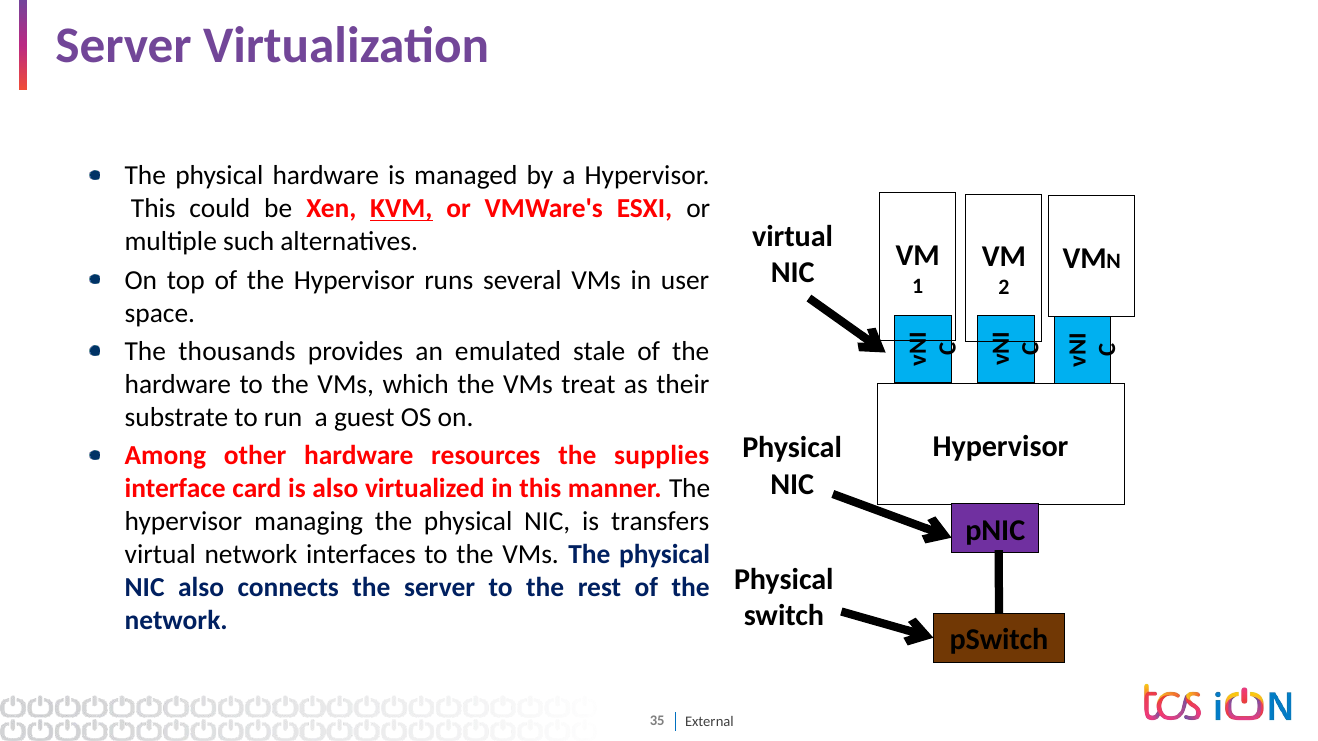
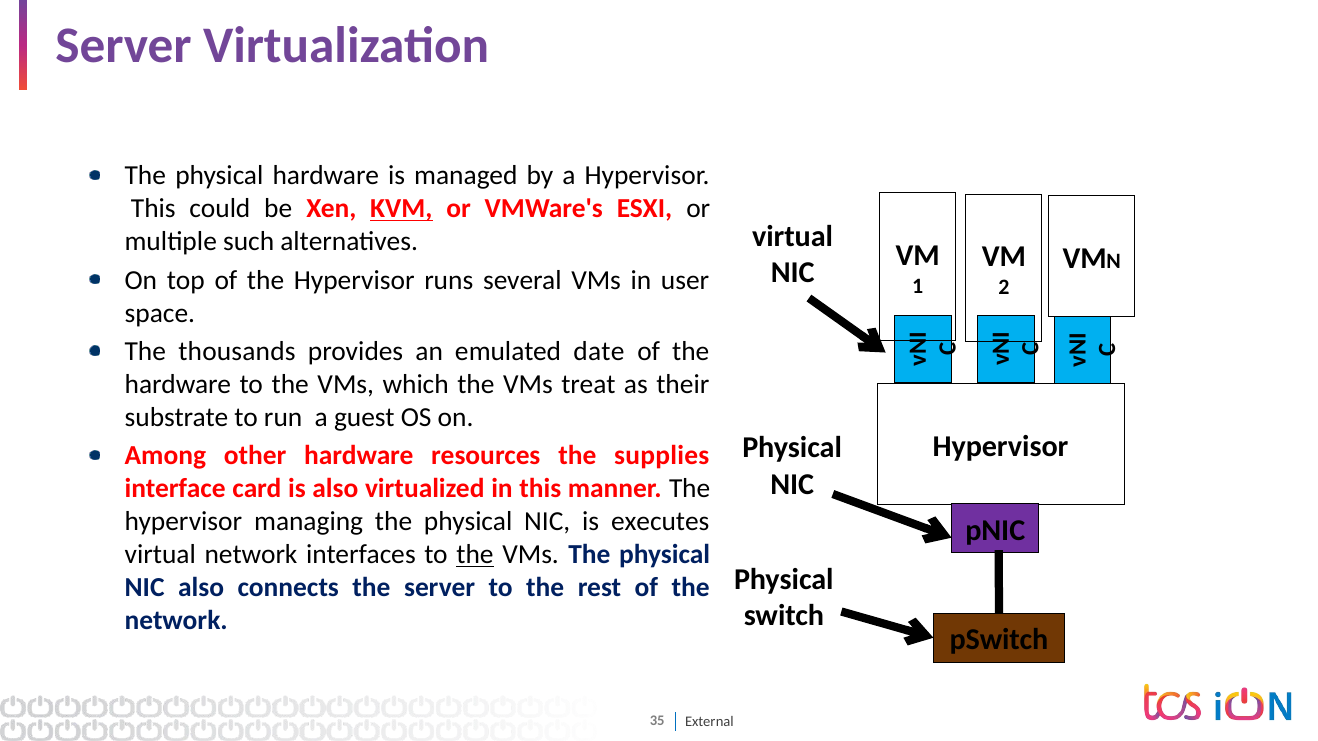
stale: stale -> date (599, 352)
transfers: transfers -> executes (660, 522)
the underline: none -> present (475, 555)
